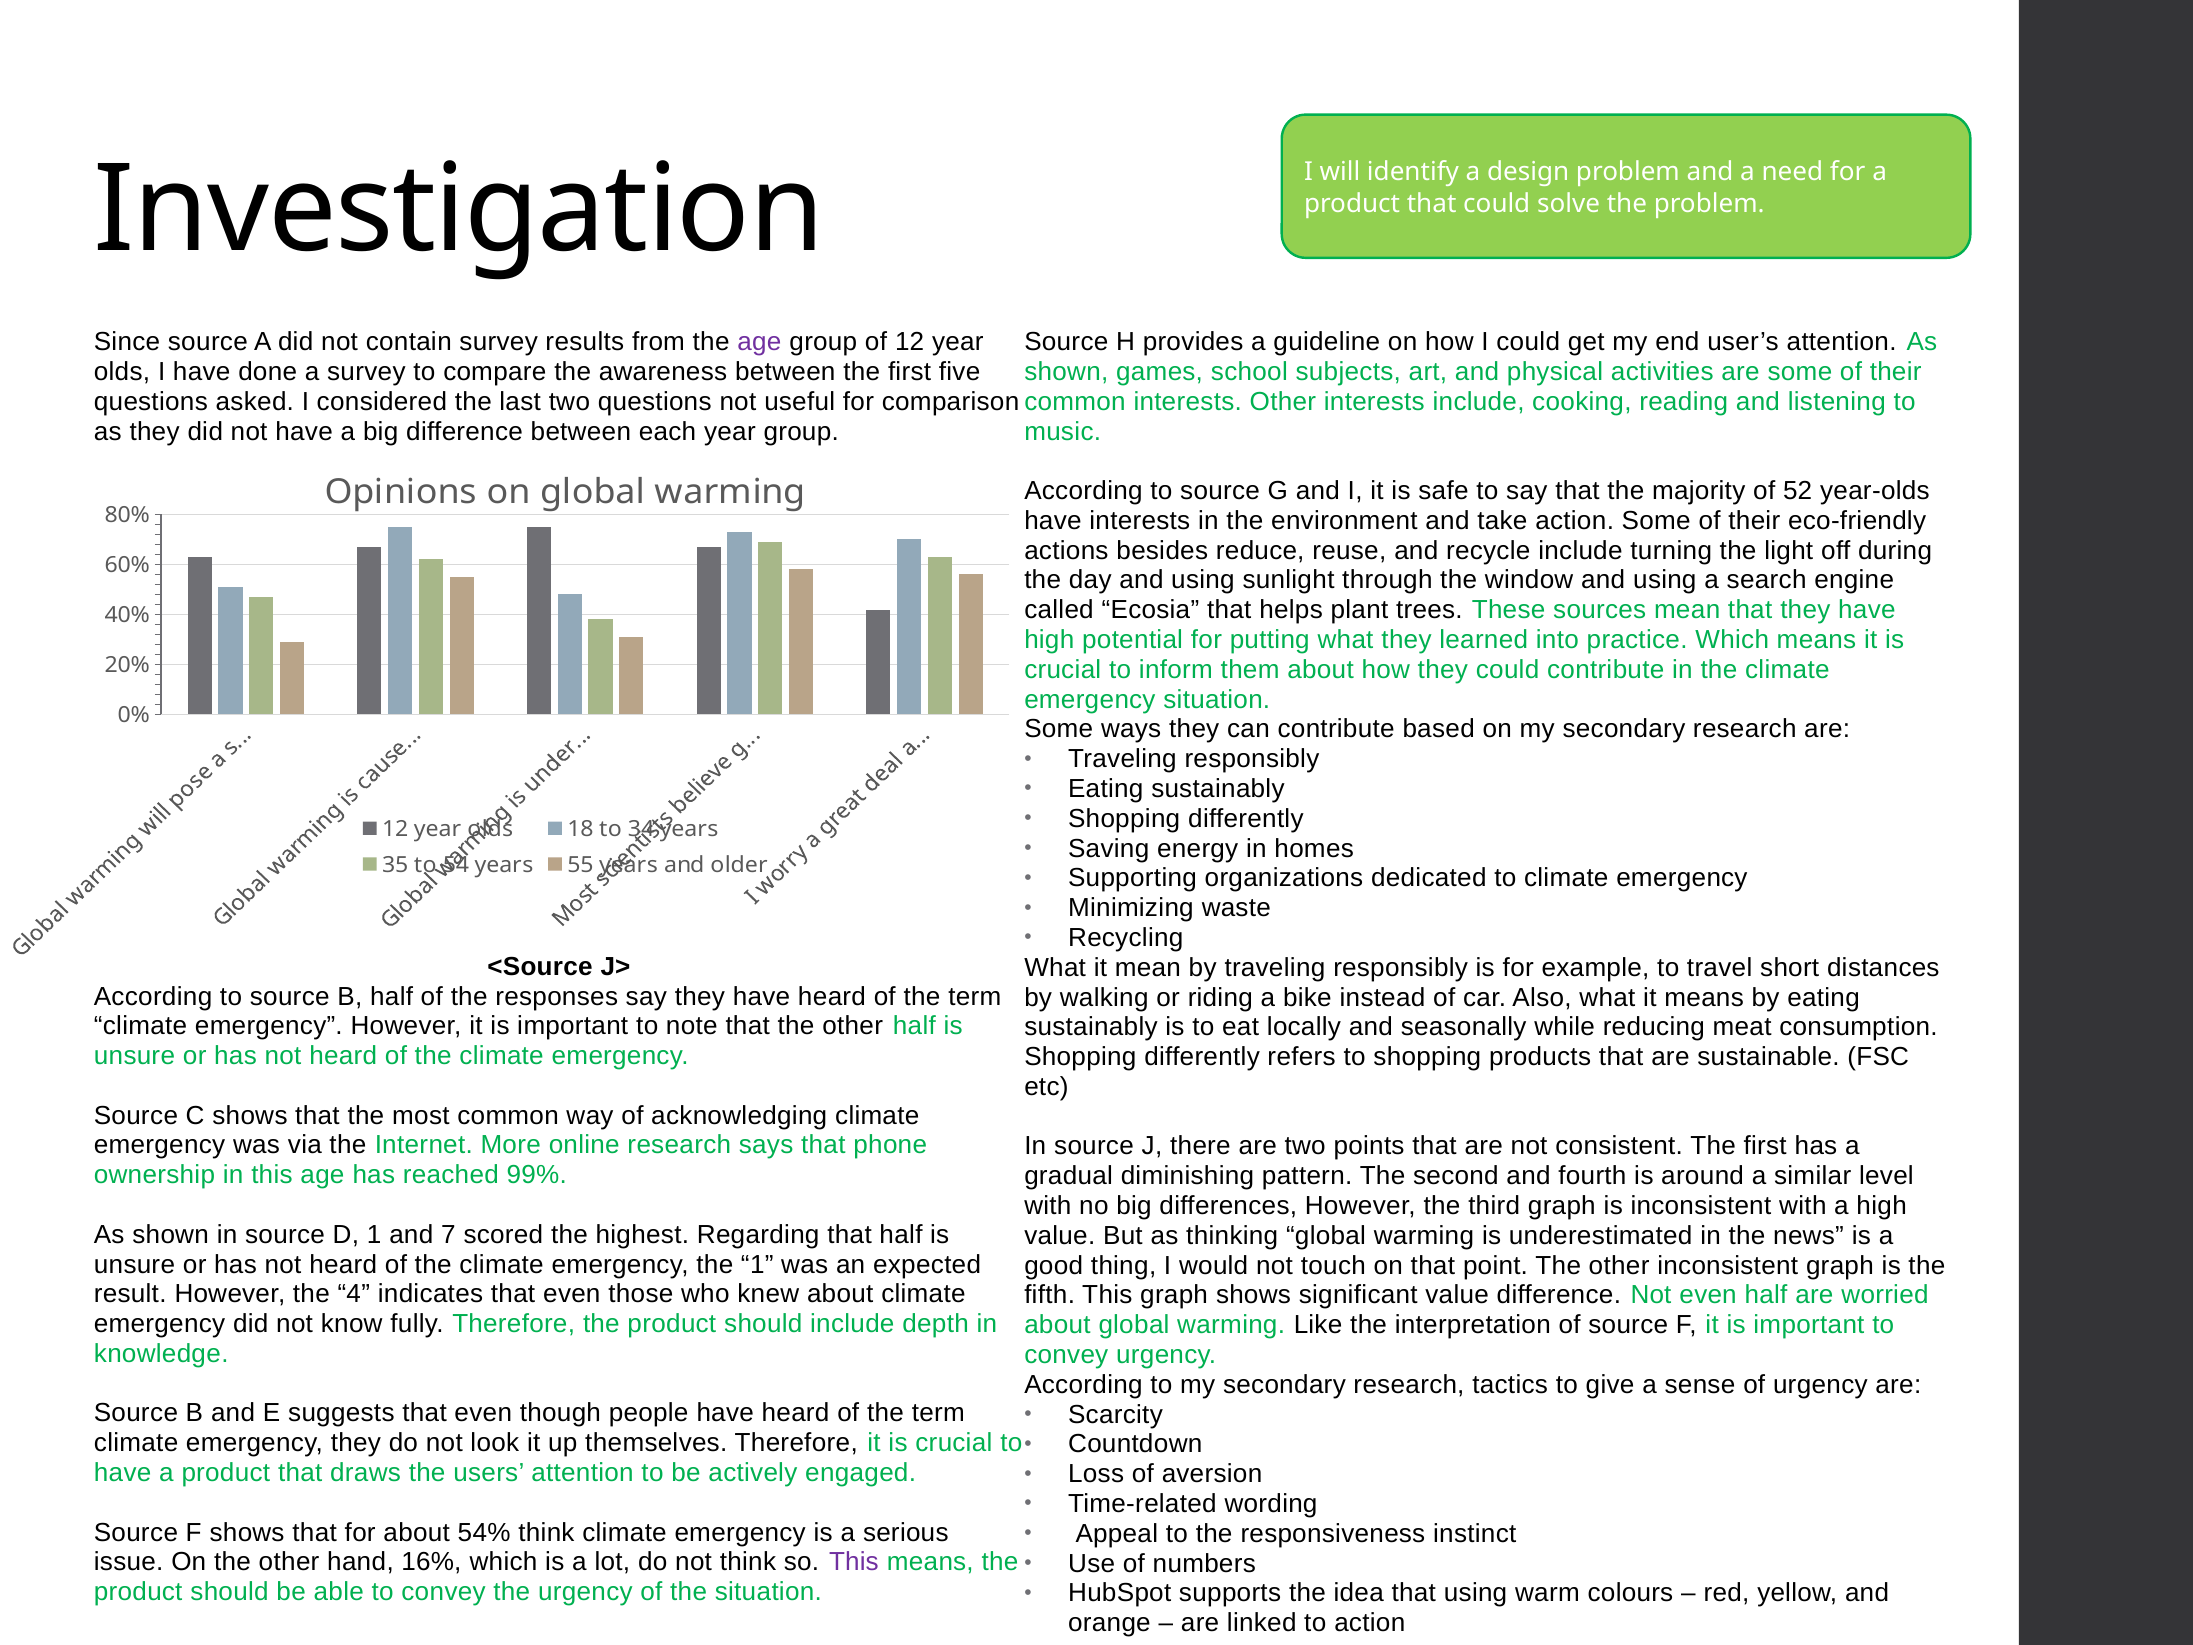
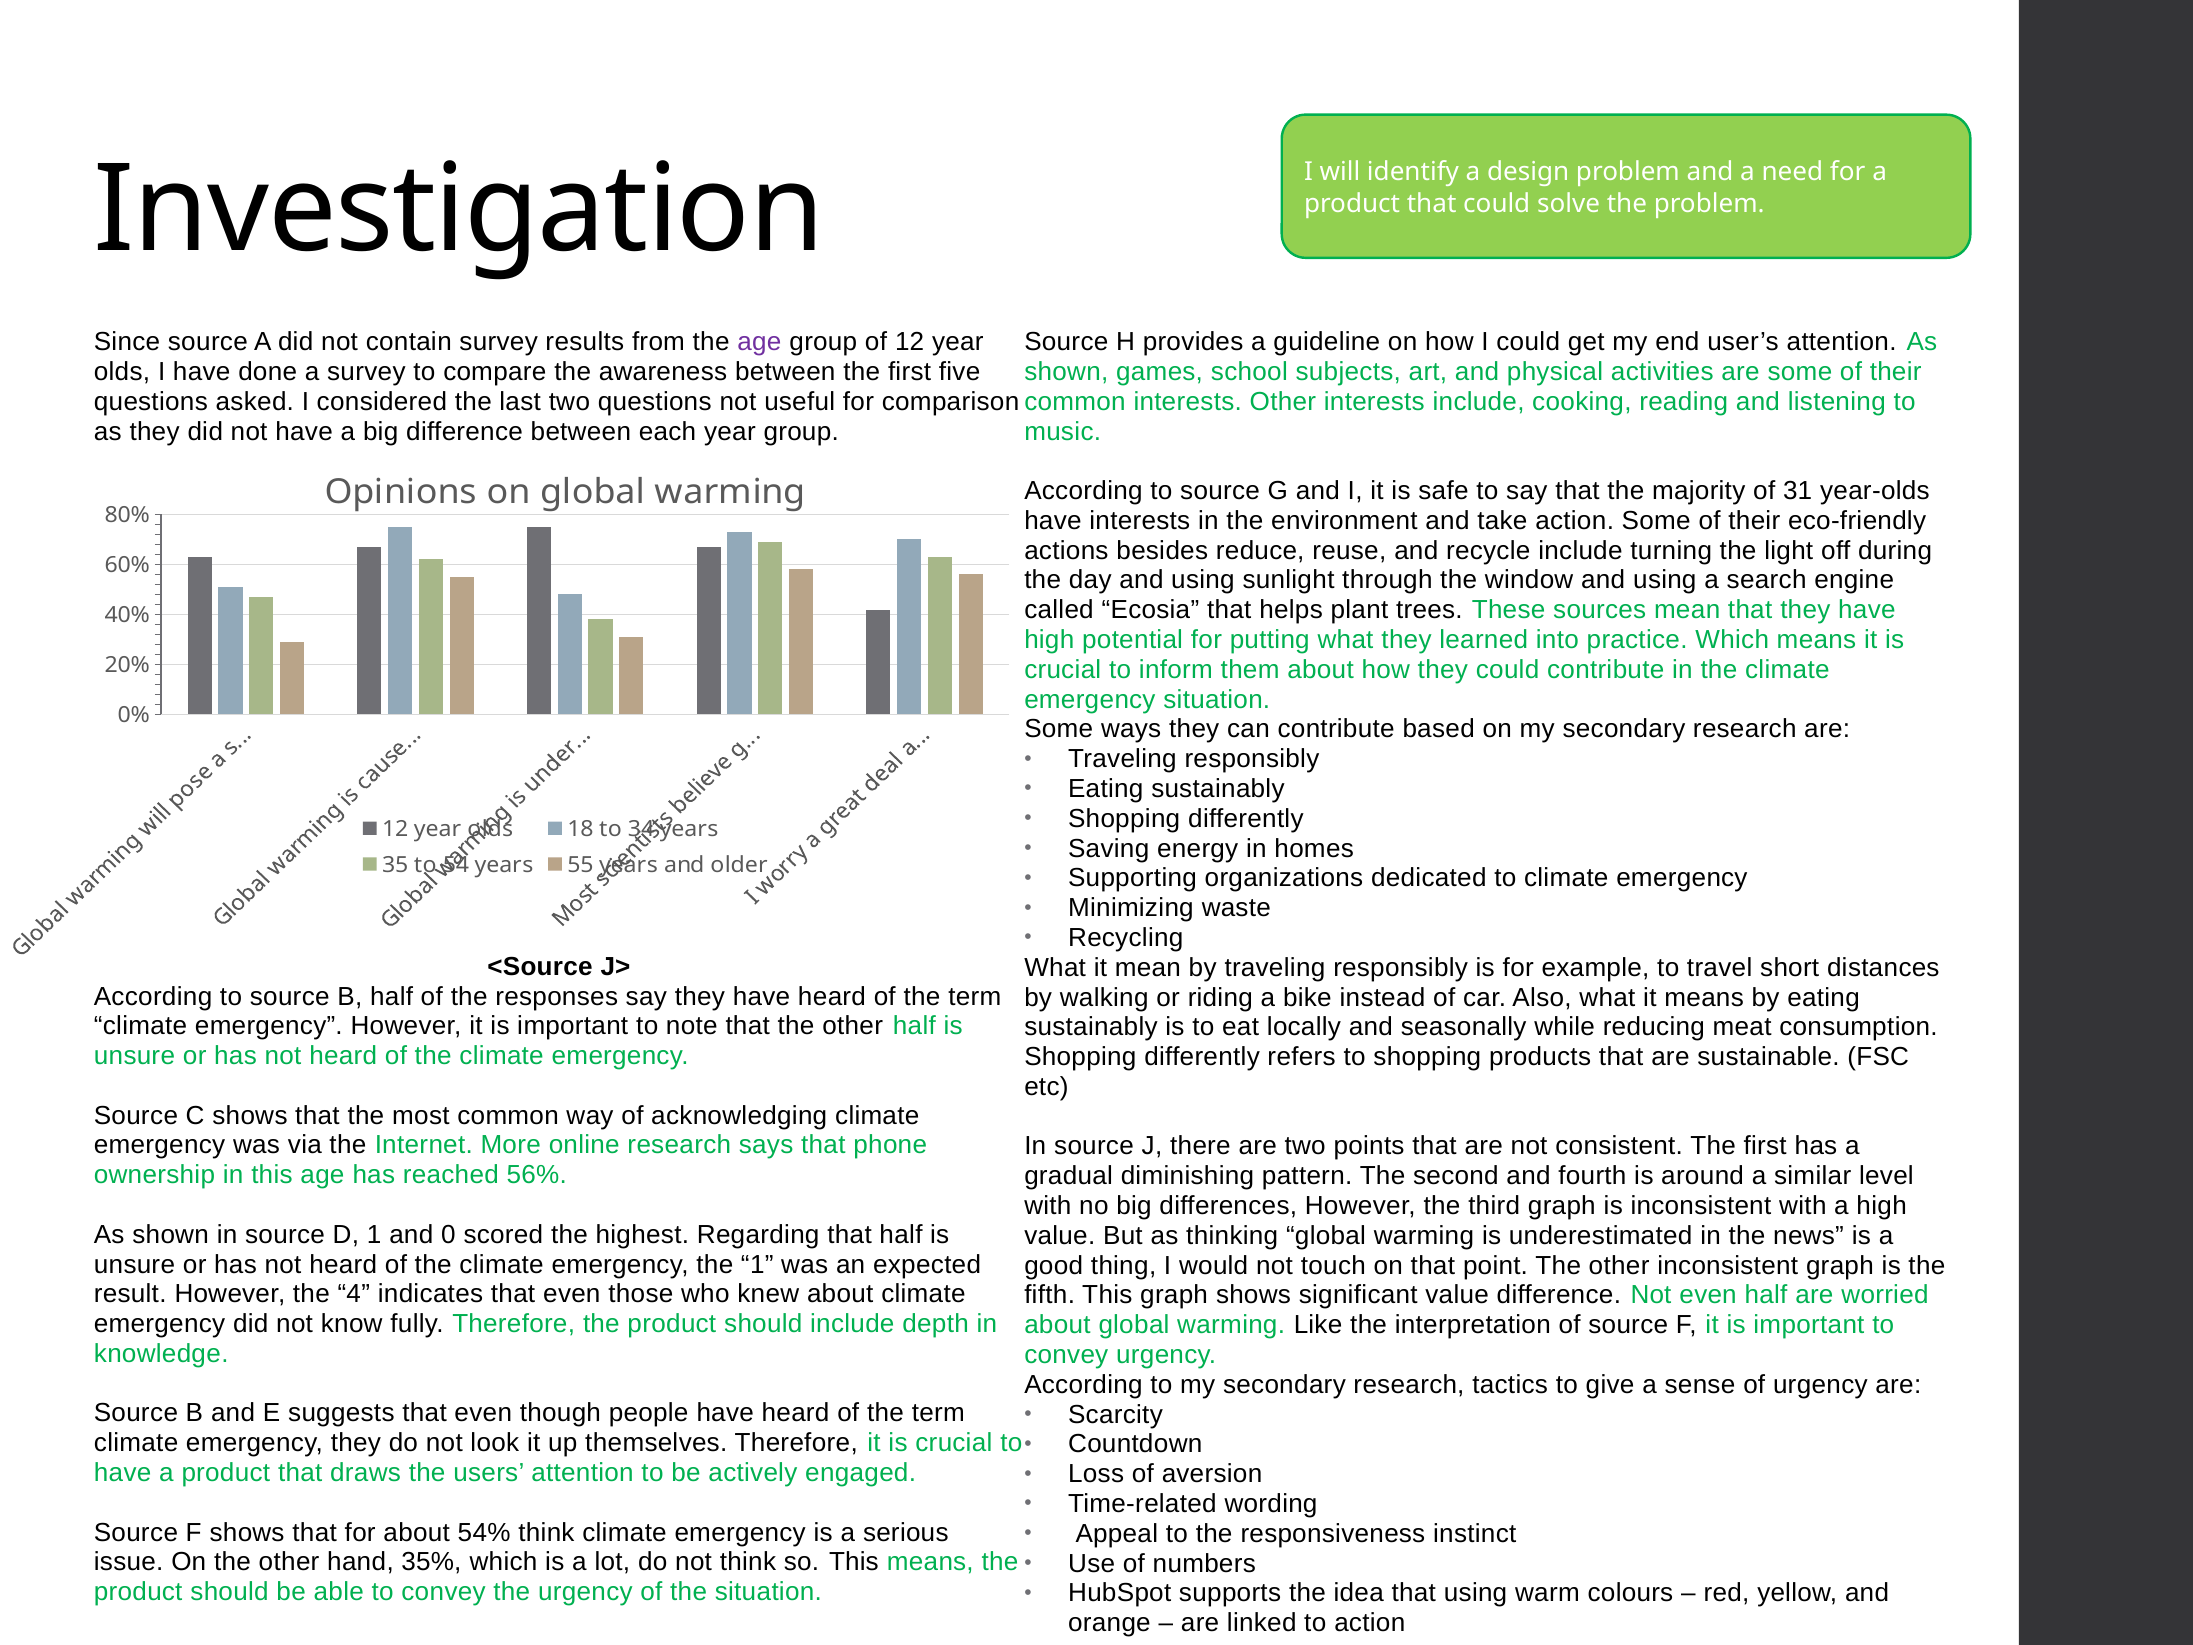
52: 52 -> 31 (1798, 491)
99%: 99% -> 56% (537, 1175)
7: 7 -> 0 (448, 1234)
16%: 16% -> 35% (431, 1562)
This colour: purple -> black (854, 1562)
